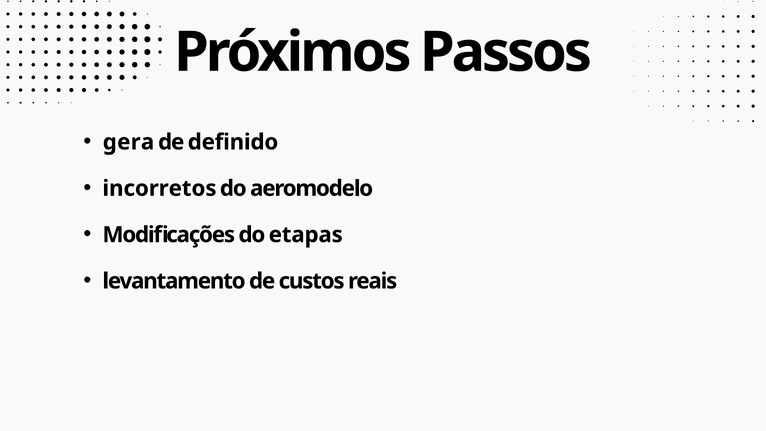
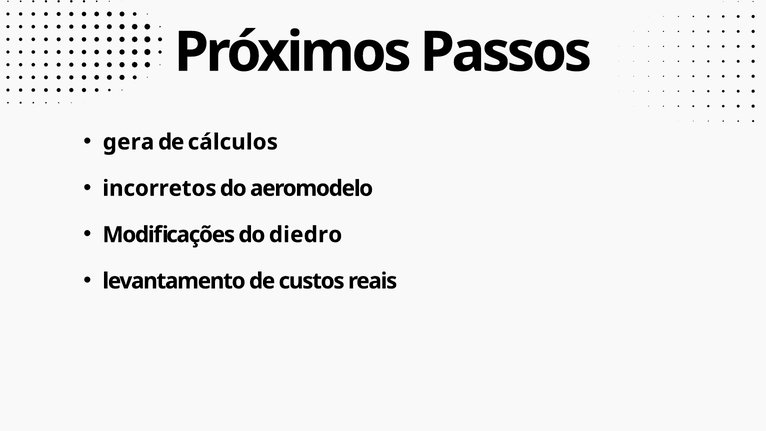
definido: definido -> cálculos (233, 142)
etapas: etapas -> diedro (306, 235)
